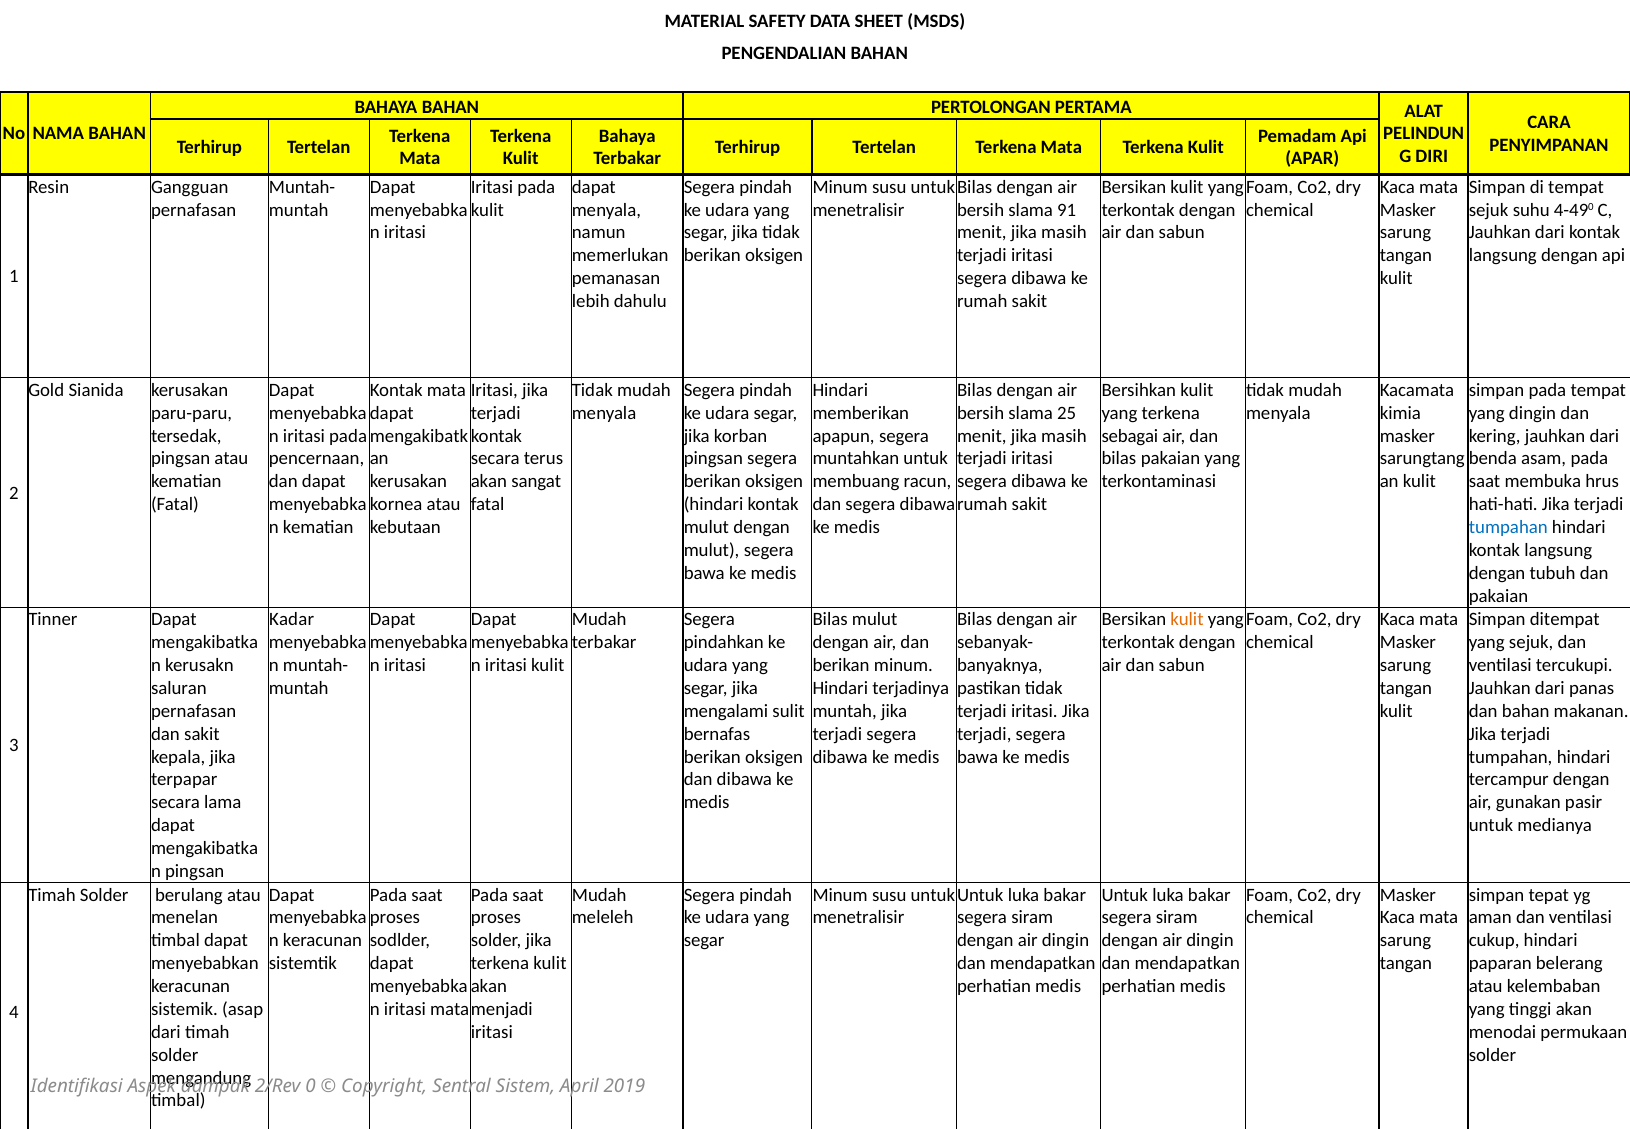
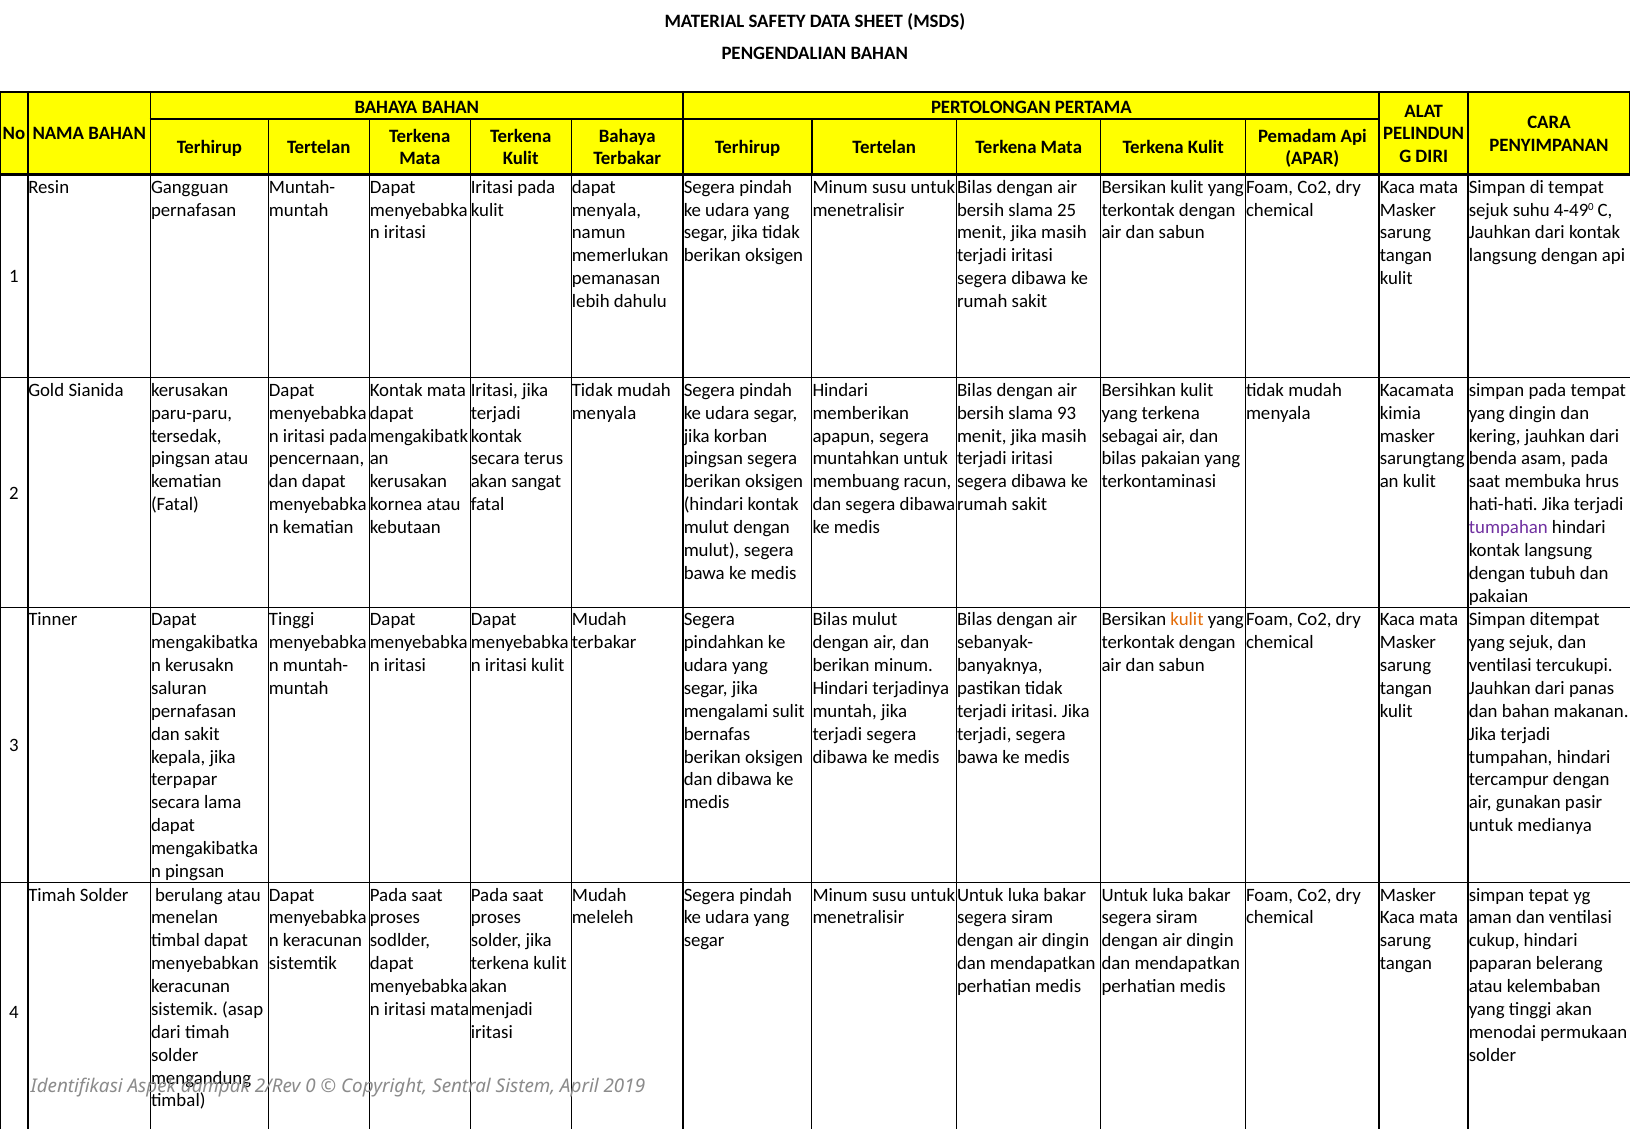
91: 91 -> 25 (1067, 210)
25: 25 -> 93 (1067, 413)
tumpahan colour: blue -> purple (1508, 527)
Kadar: Kadar -> Tinggi (292, 619)
